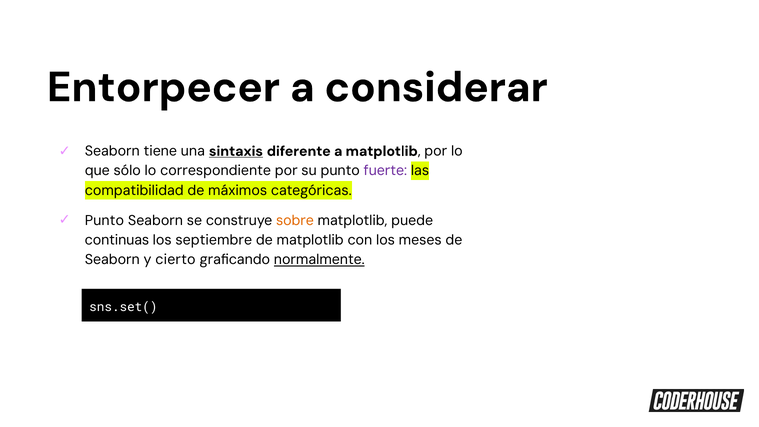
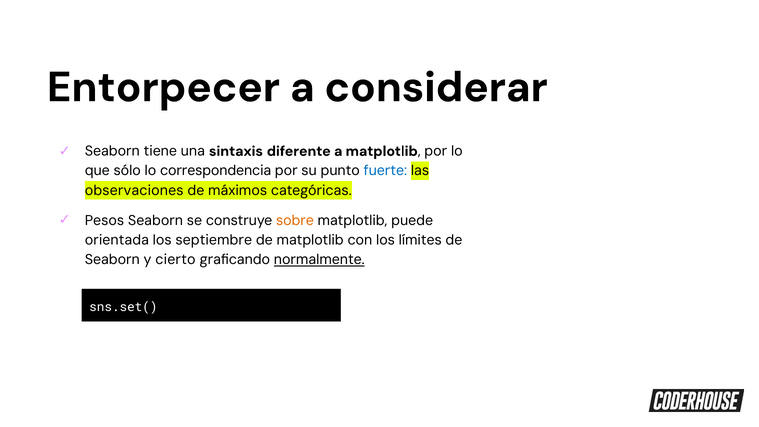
sintaxis underline: present -> none (236, 151)
correspondiente: correspondiente -> correspondencia (216, 171)
fuerte colour: purple -> blue (385, 171)
compatibilidad: compatibilidad -> observaciones (134, 190)
Punto: Punto -> Pesos (104, 220)
continuas: continuas -> orientada (117, 240)
meses: meses -> límites (420, 240)
